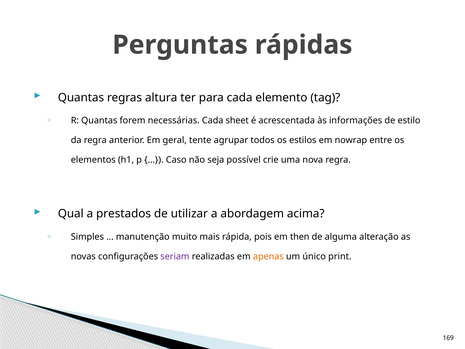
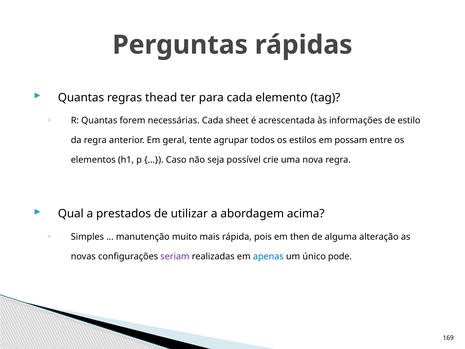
altura: altura -> thead (161, 98)
nowrap: nowrap -> possam (351, 140)
apenas colour: orange -> blue (268, 256)
print: print -> pode (340, 256)
